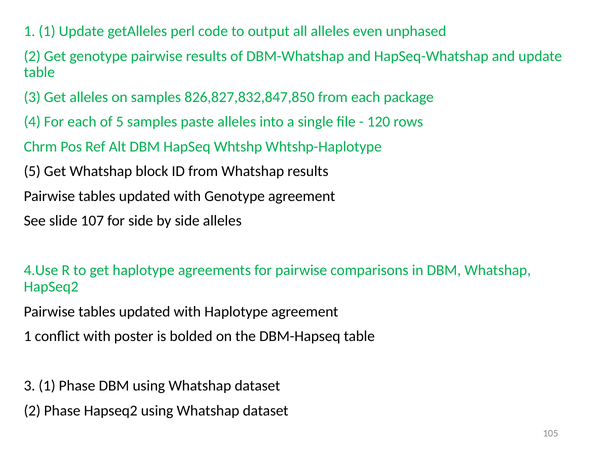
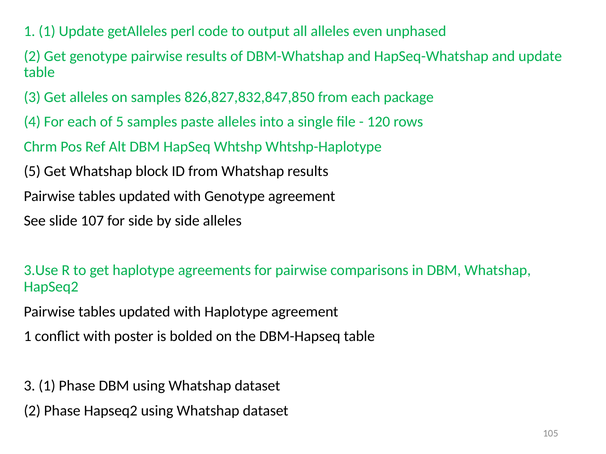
4.Use: 4.Use -> 3.Use (41, 271)
